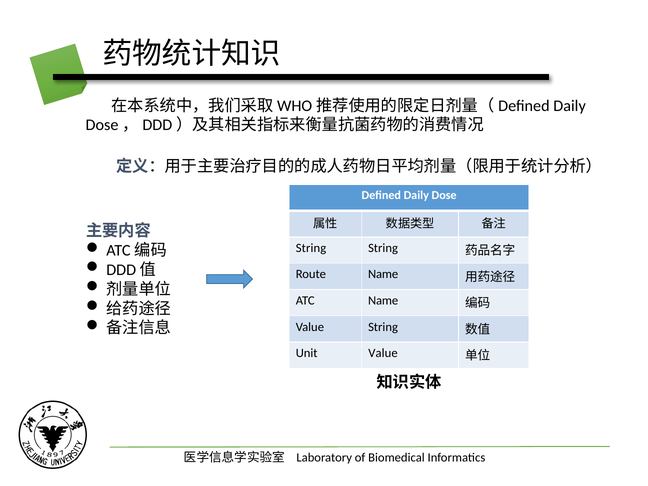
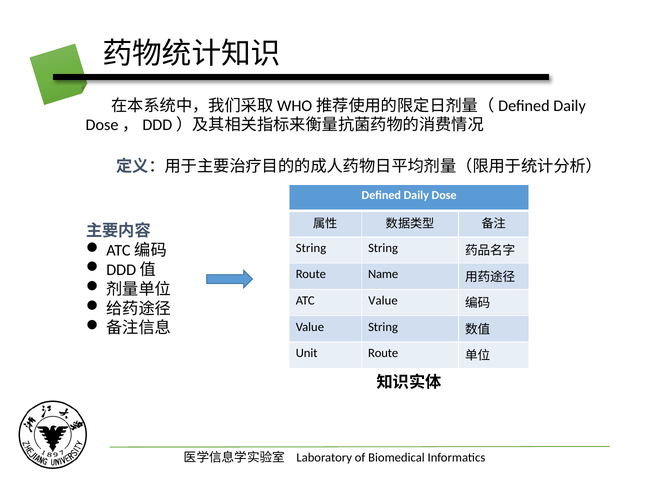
ATC Name: Name -> Value (383, 301)
Unit Value: Value -> Route (383, 353)
